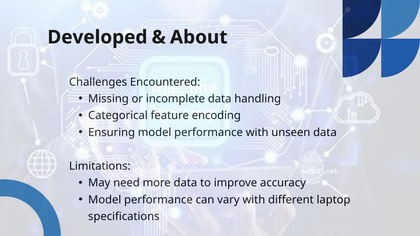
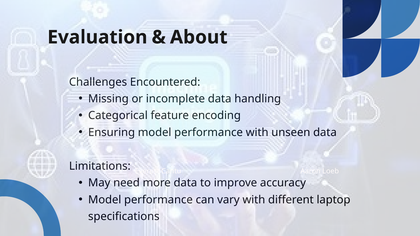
Developed: Developed -> Evaluation (97, 37)
